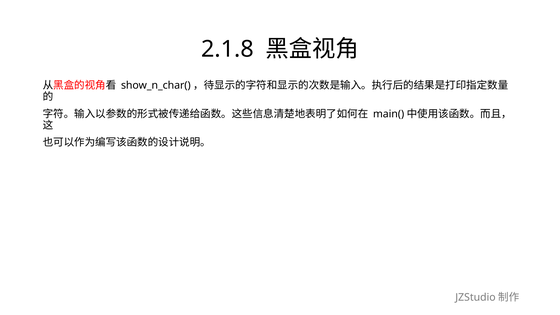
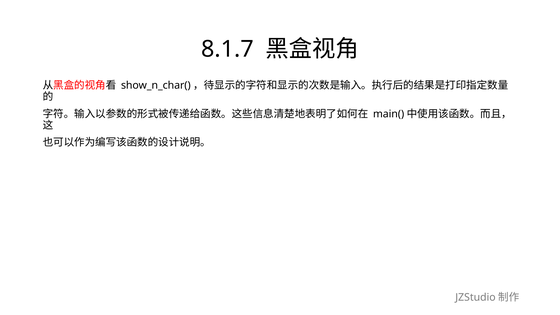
2.1.8: 2.1.8 -> 8.1.7 (228, 49)
